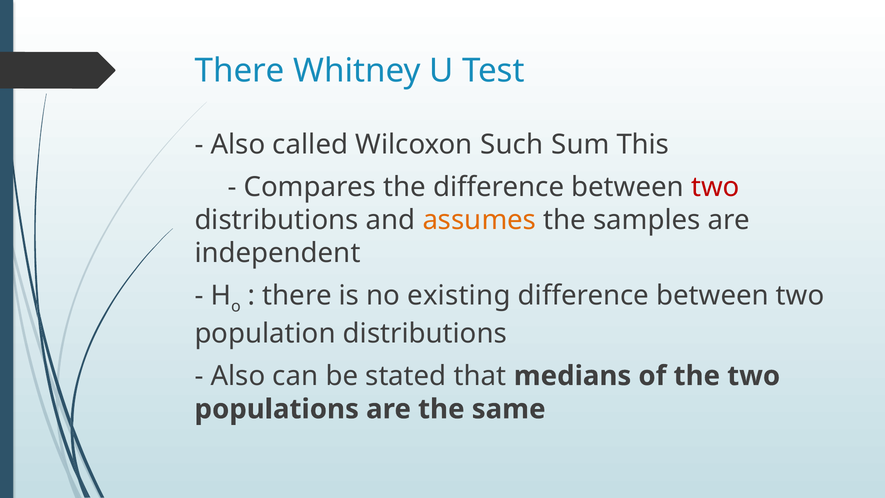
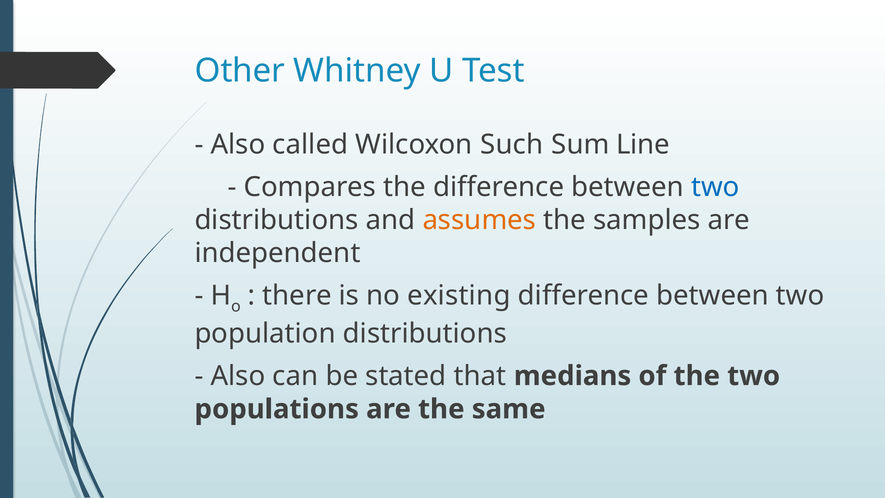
There: There -> Other (240, 71)
This: This -> Line (643, 144)
two colour: red -> blue (715, 187)
